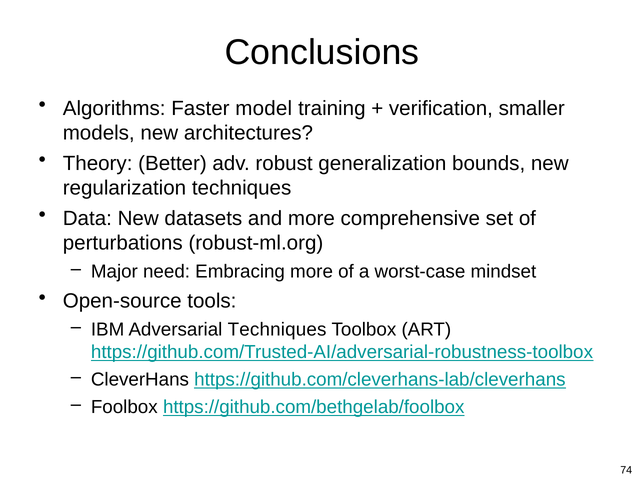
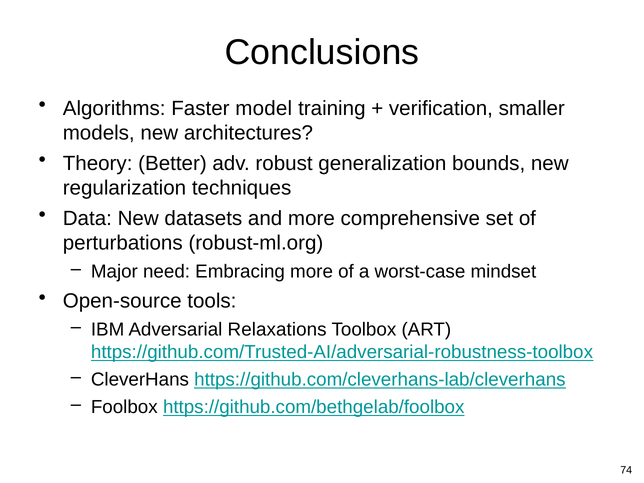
Adversarial Techniques: Techniques -> Relaxations (277, 329)
